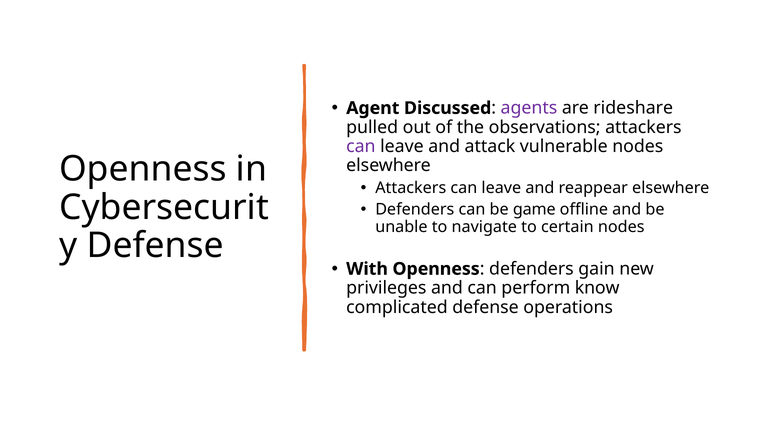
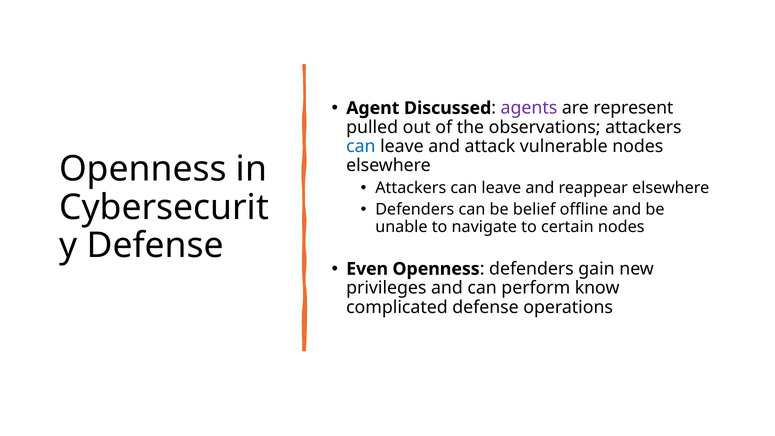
rideshare: rideshare -> represent (633, 108)
can colour: purple -> blue (361, 146)
game: game -> belief (534, 209)
With: With -> Even (367, 269)
